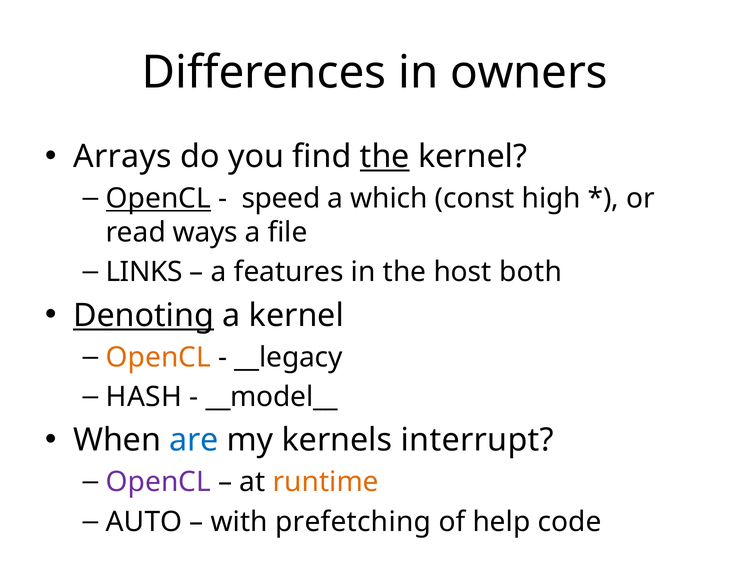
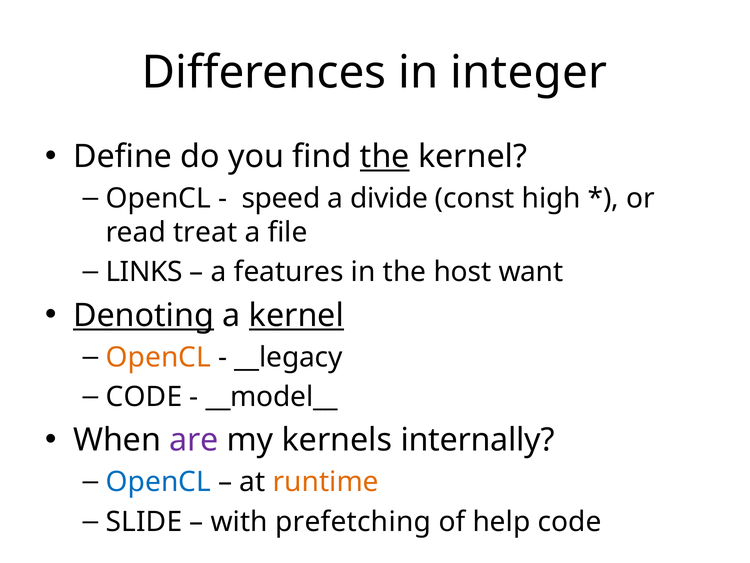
owners: owners -> integer (529, 73)
Arrays: Arrays -> Define (123, 157)
OpenCL underline: present -> none (158, 198)
which: which -> divide (389, 198)
ways: ways -> treat (205, 232)
both: both -> want (531, 272)
kernel underline: none -> present (296, 315)
HASH: HASH -> CODE (144, 397)
are colour: blue -> purple (194, 440)
interrupt: interrupt -> internally (478, 440)
OpenCL colour: purple -> blue (158, 482)
AUTO: AUTO -> SLIDE (144, 521)
